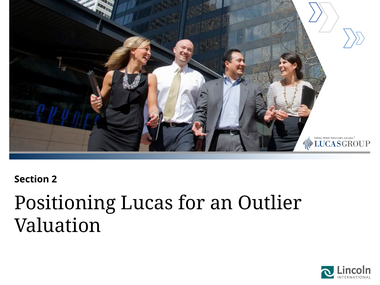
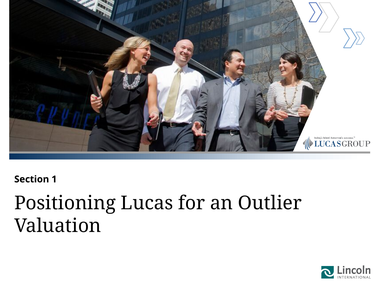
2: 2 -> 1 (54, 179)
